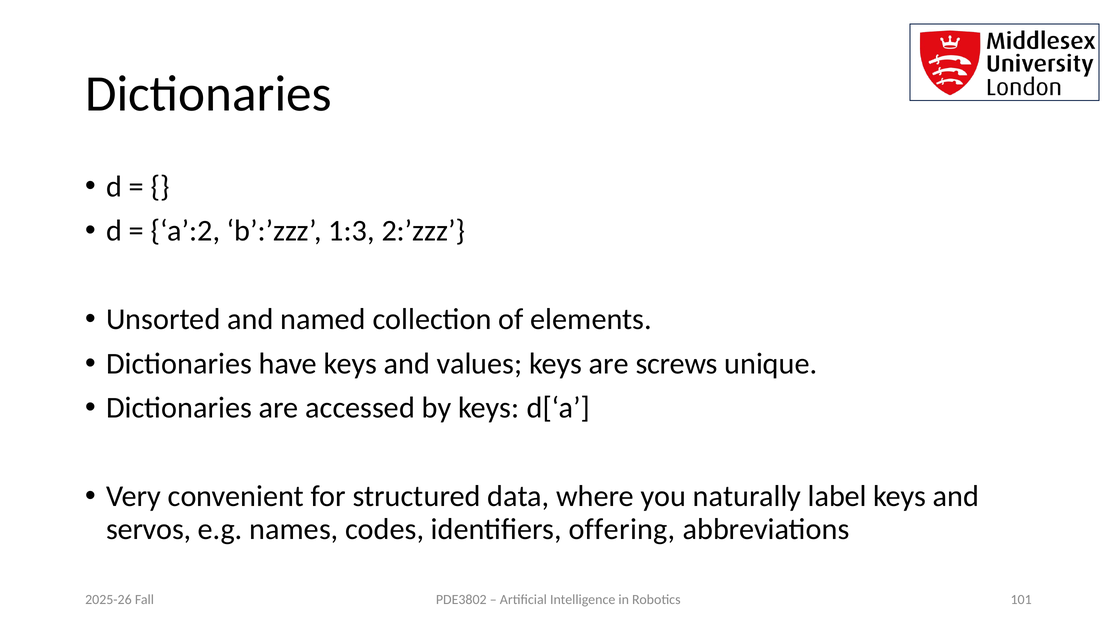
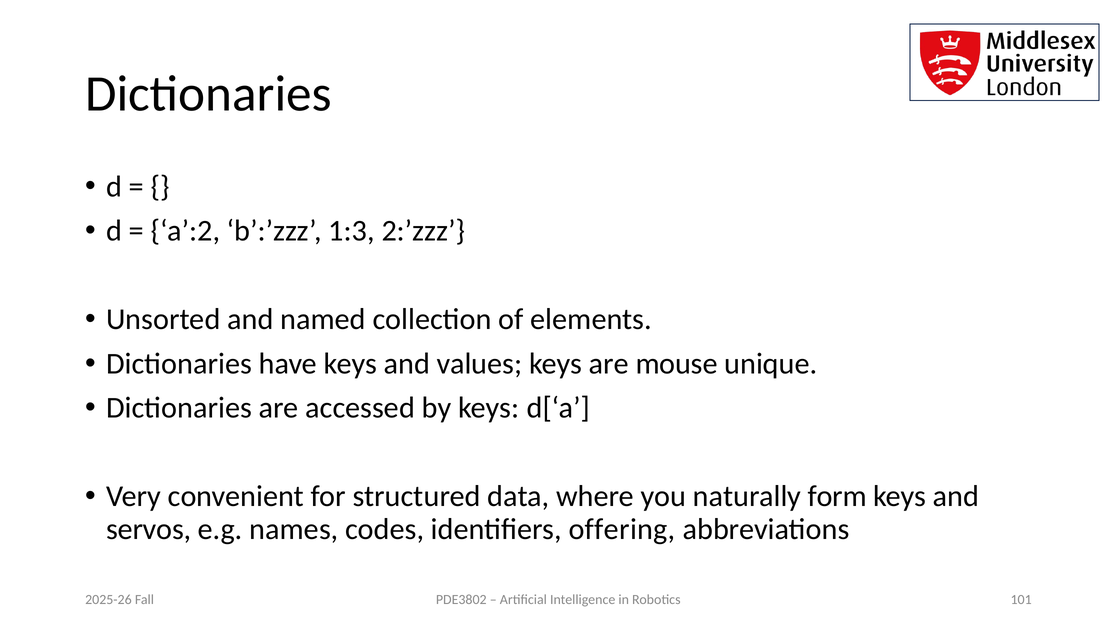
screws: screws -> mouse (677, 364)
label: label -> form (837, 497)
